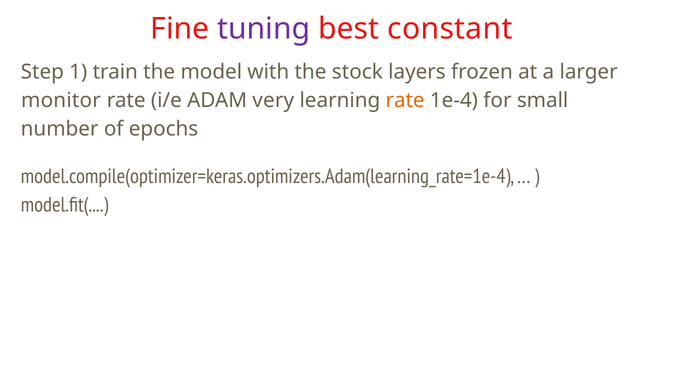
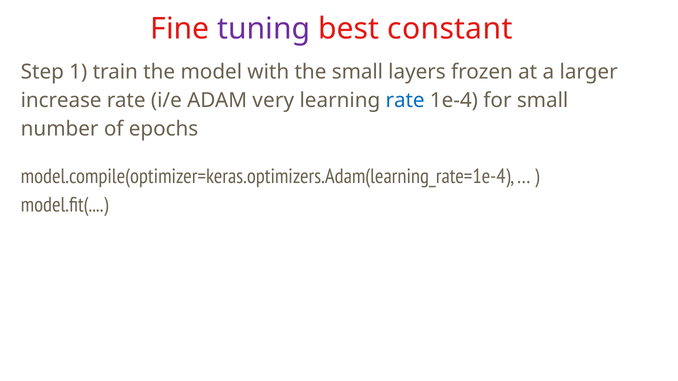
the stock: stock -> small (357, 72)
monitor: monitor -> increase (61, 101)
rate colour: orange -> blue (405, 101)
